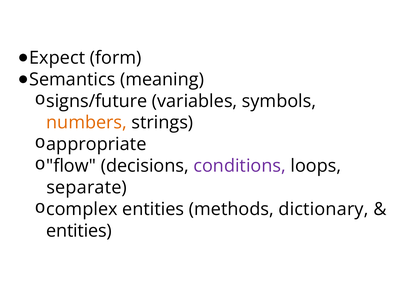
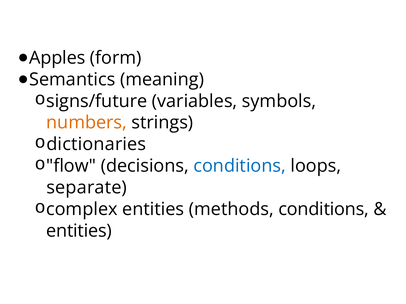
Expect: Expect -> Apples (57, 58)
appropriate: appropriate -> dictionaries (96, 145)
conditions colour: purple -> blue (240, 166)
methods dictionary: dictionary -> conditions (324, 210)
